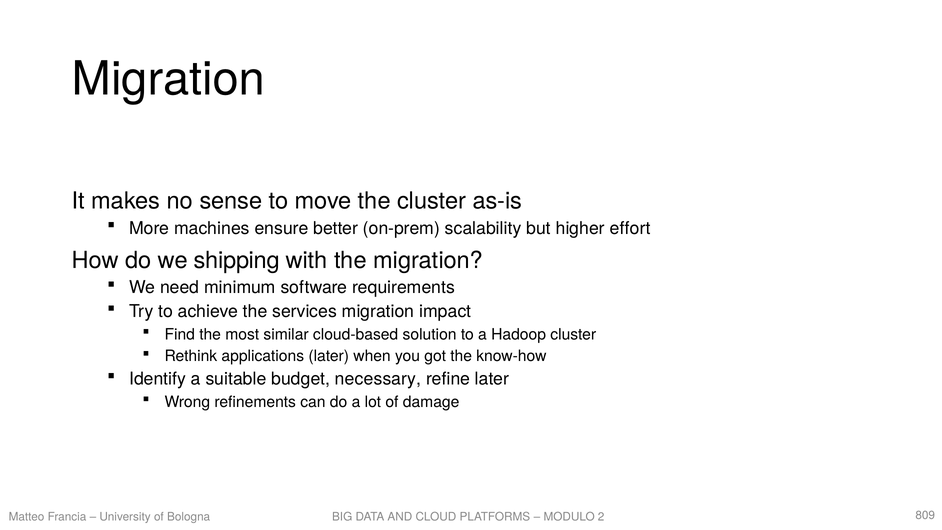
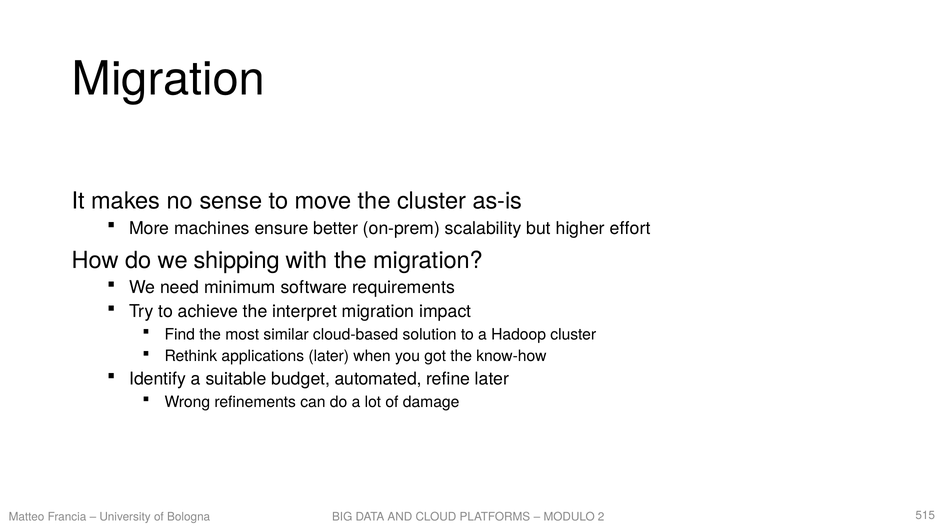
services: services -> interpret (305, 311)
necessary: necessary -> automated (378, 379)
809: 809 -> 515 (925, 515)
